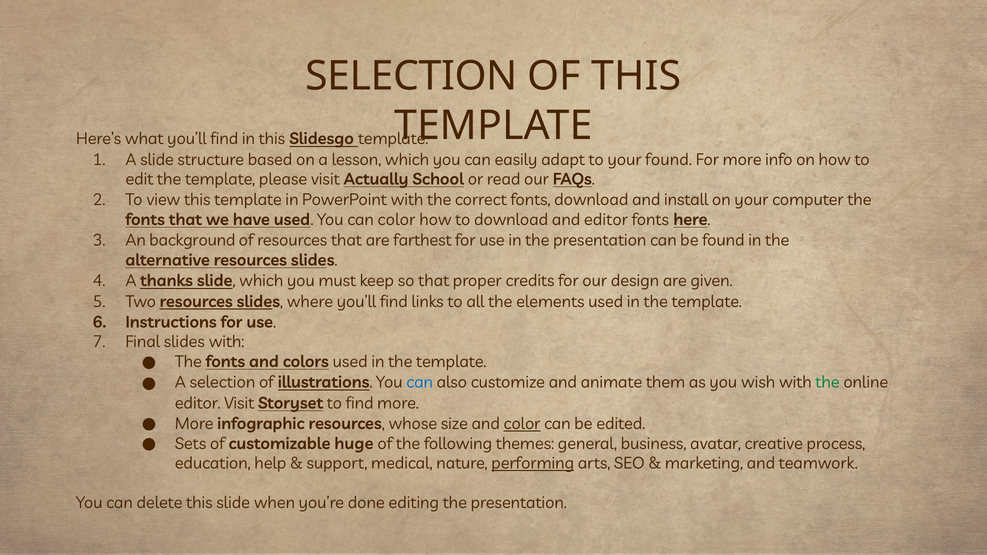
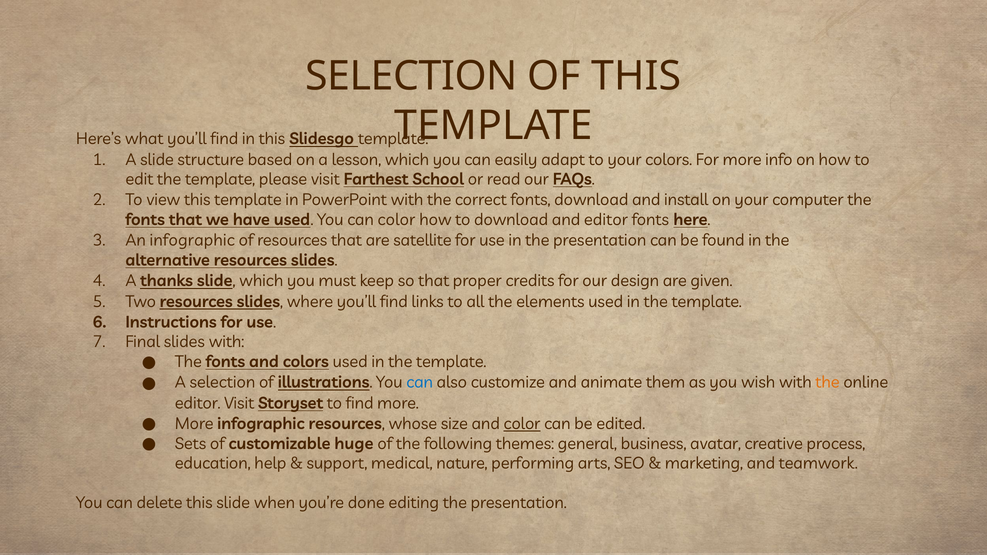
your found: found -> colors (669, 160)
Actually: Actually -> Farthest (376, 179)
An background: background -> infographic (192, 241)
farthest: farthest -> satellite (422, 241)
the colour: green -> orange (827, 383)
performing underline: present -> none (533, 464)
